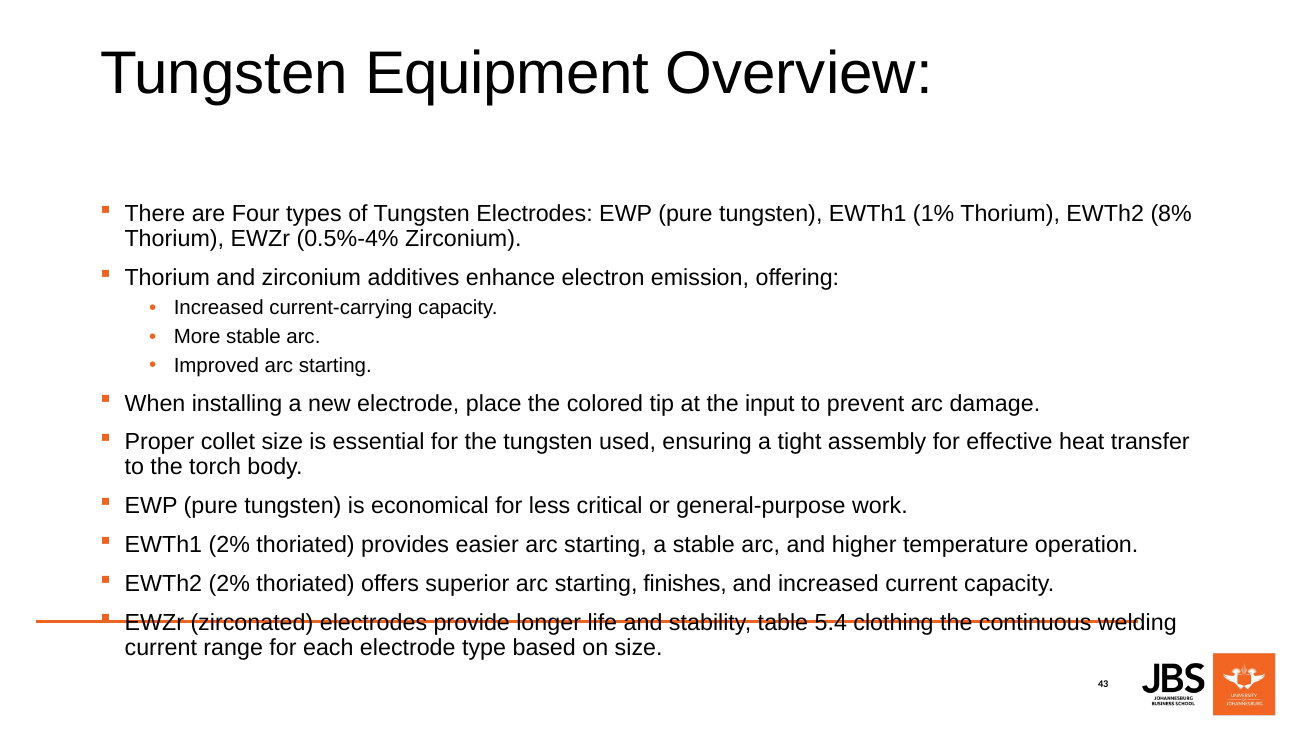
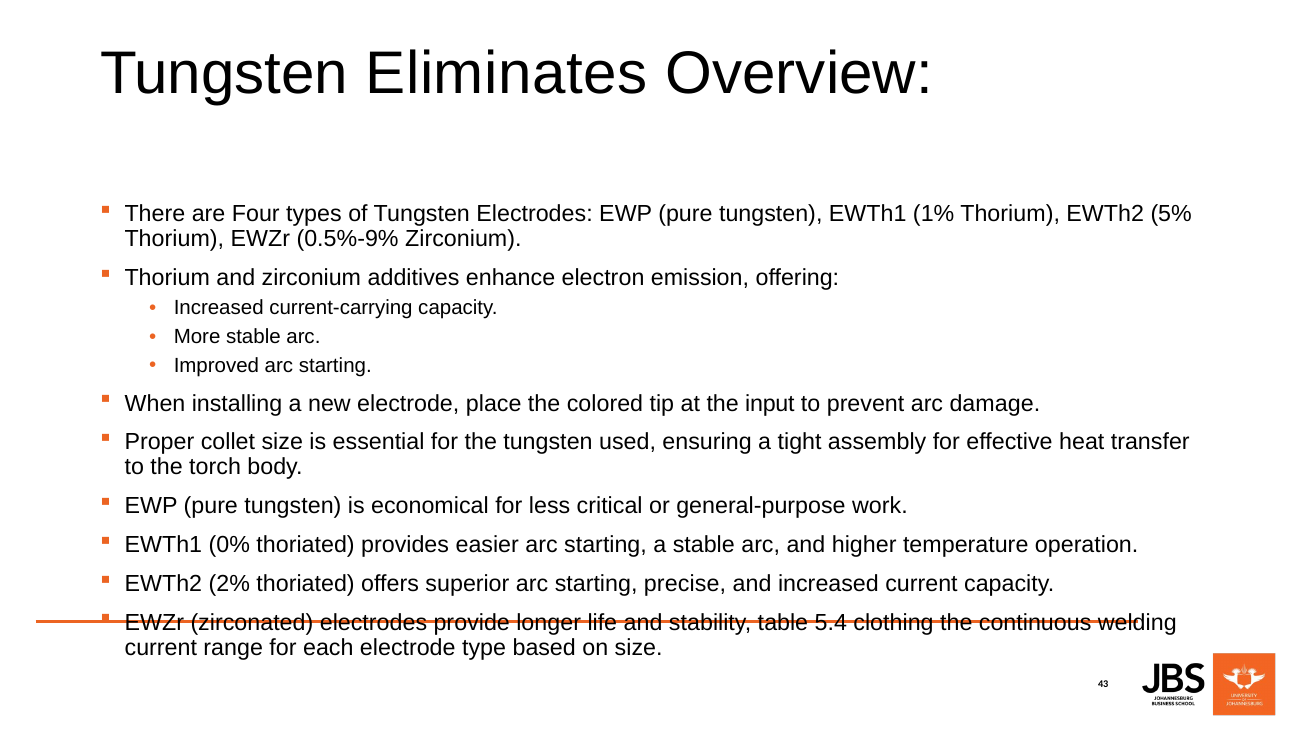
Equipment: Equipment -> Eliminates (507, 74)
8%: 8% -> 5% (1171, 214)
0.5%-4%: 0.5%-4% -> 0.5%-9% (348, 239)
EWTh1 2%: 2% -> 0% (229, 545)
finishes: finishes -> precise (685, 584)
